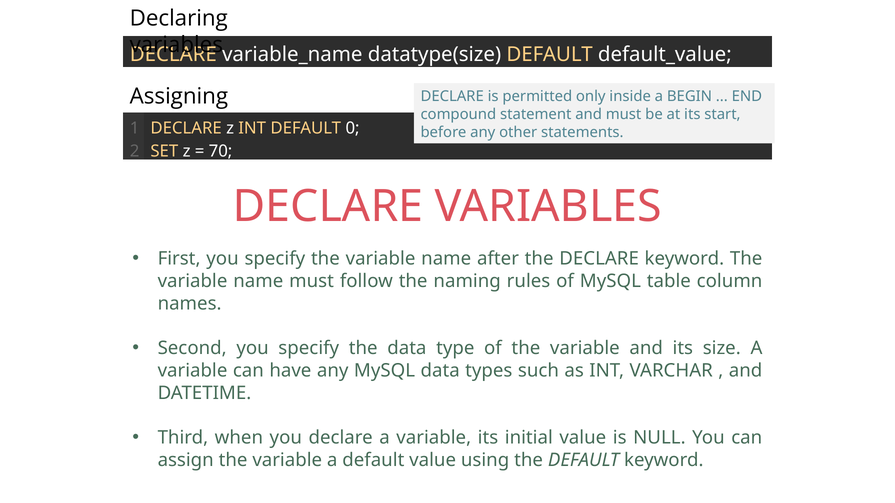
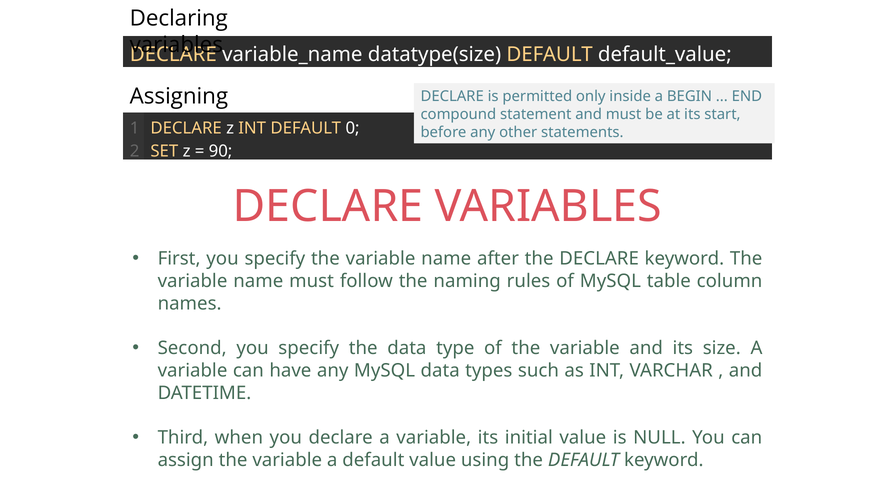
70: 70 -> 90 (221, 151)
